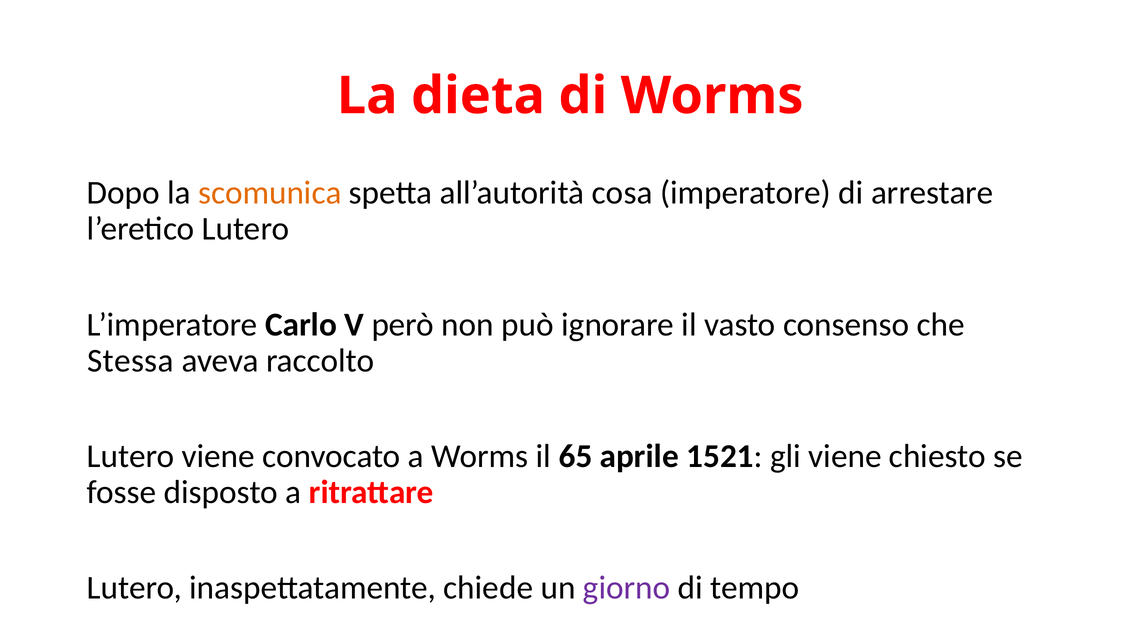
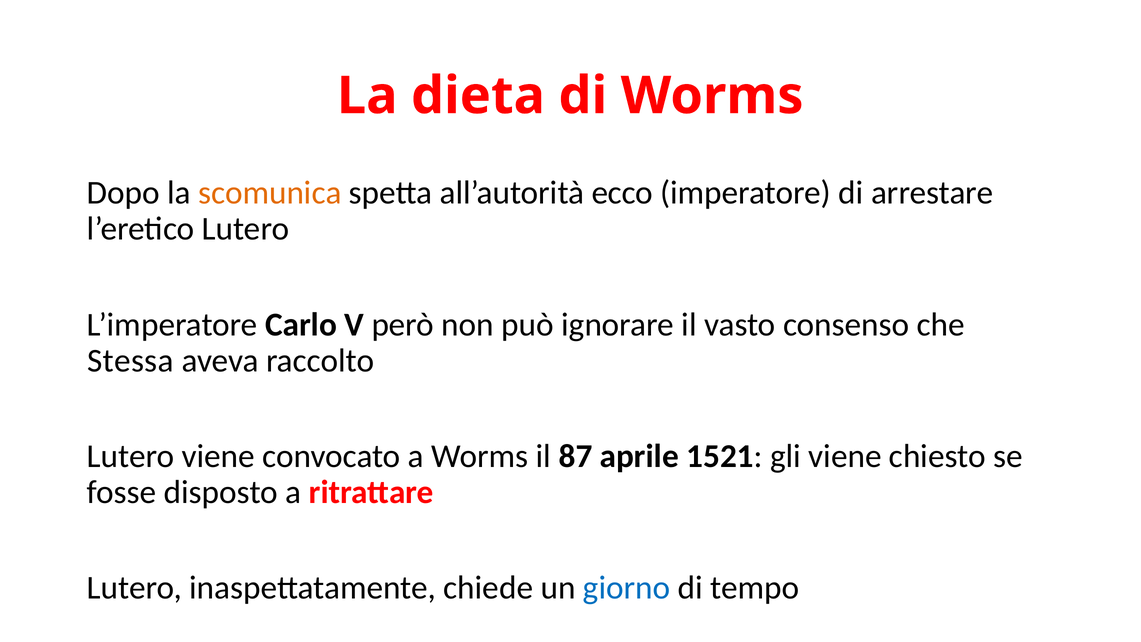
cosa: cosa -> ecco (622, 193)
65: 65 -> 87 (576, 456)
giorno colour: purple -> blue (627, 588)
